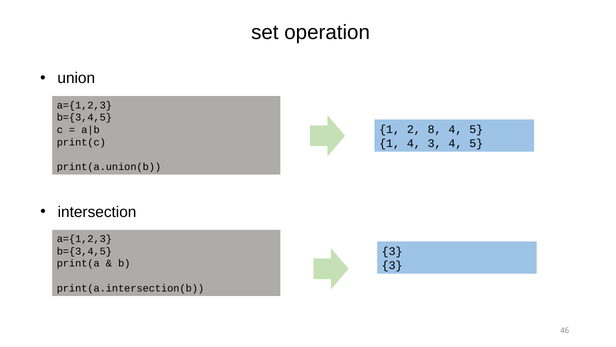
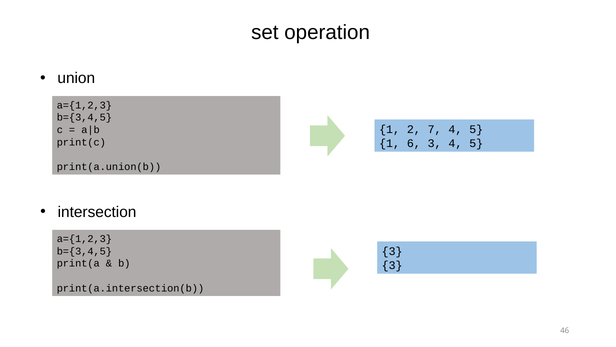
8: 8 -> 7 (435, 129)
1 4: 4 -> 6 (414, 143)
